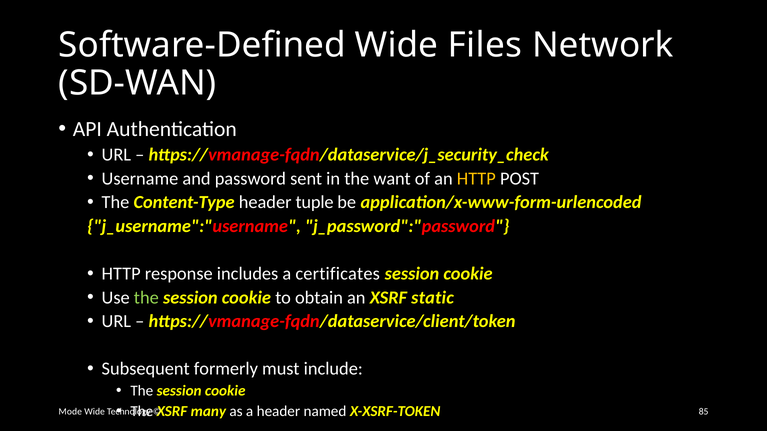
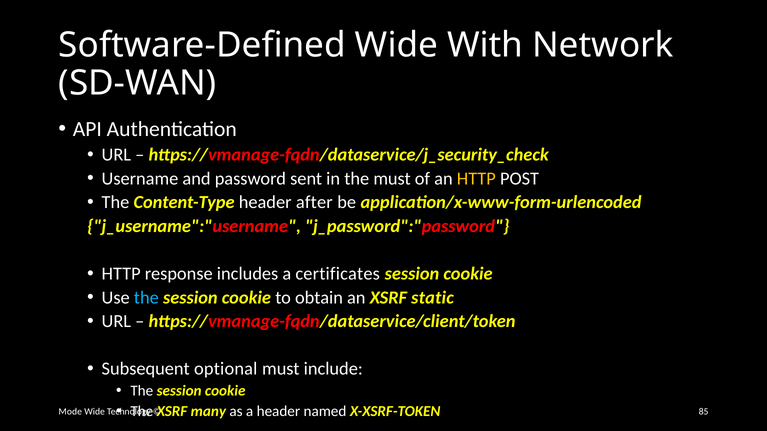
Files: Files -> With (485, 45)
the want: want -> must (392, 179)
tuple: tuple -> after (314, 202)
the colour: light green -> light blue (146, 298)
formerly: formerly -> optional (226, 369)
